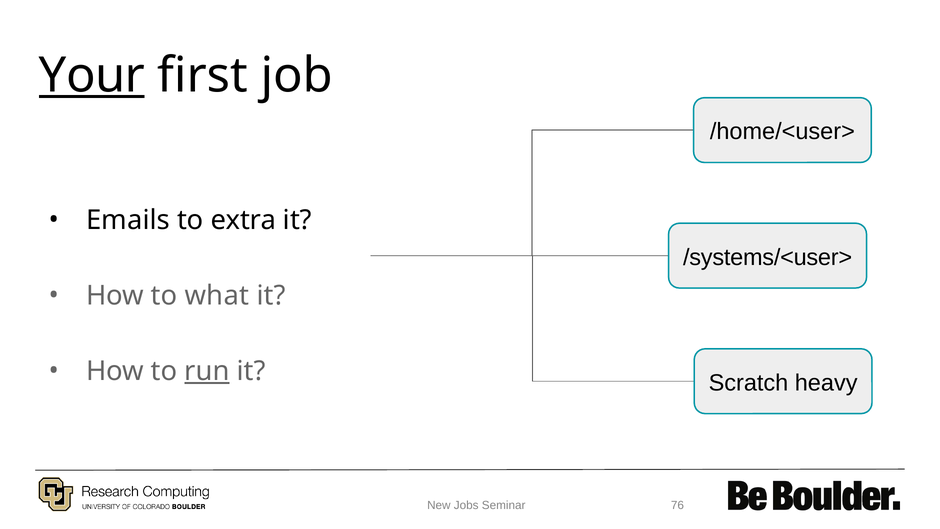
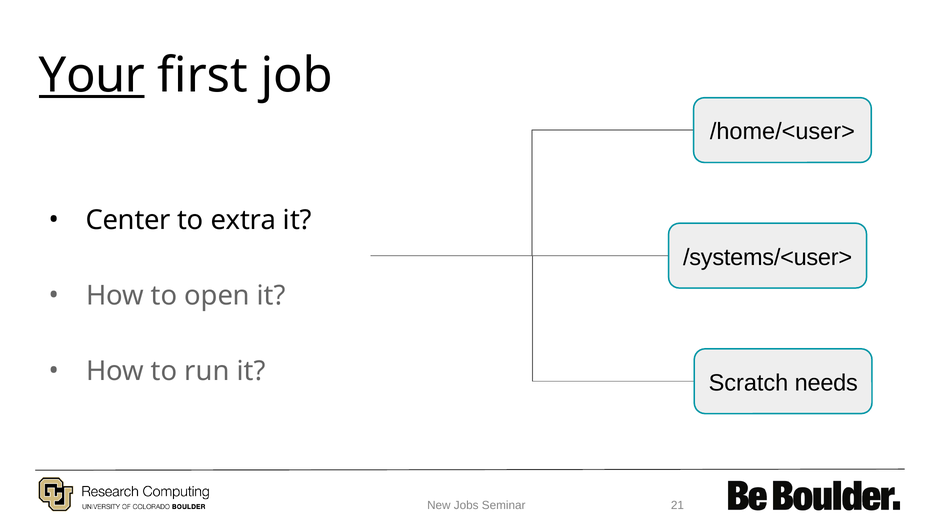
Emails: Emails -> Center (128, 220)
what: what -> open (217, 296)
run underline: present -> none (207, 371)
heavy: heavy -> needs (826, 383)
76: 76 -> 21 (677, 505)
